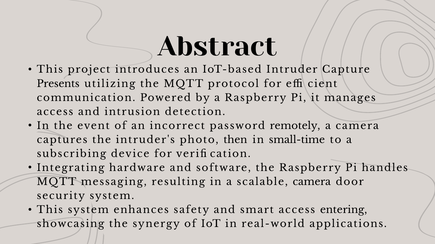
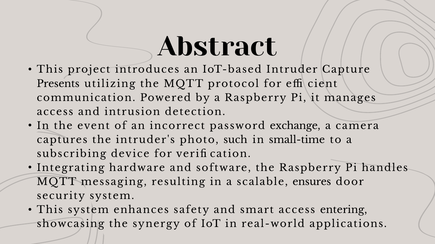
remotely: remotely -> exchange (295, 126)
then: then -> such (235, 140)
scalable camera: camera -> ensures (312, 182)
